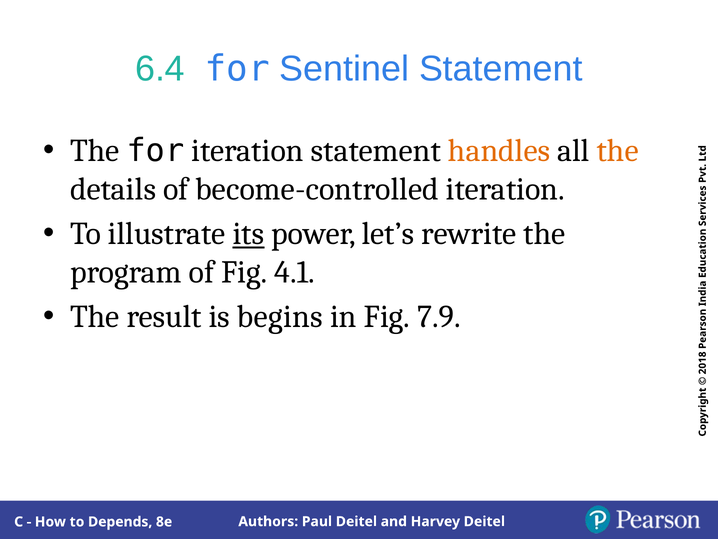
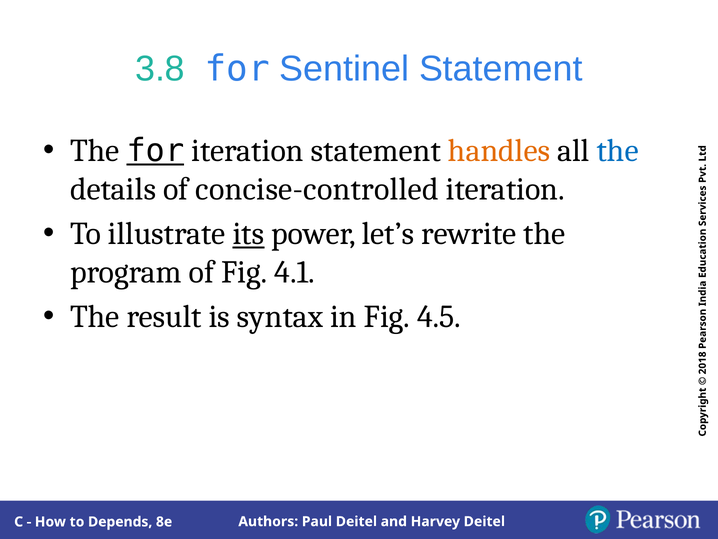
6.4: 6.4 -> 3.8 (160, 69)
for underline: none -> present (155, 151)
the colour: orange -> blue (618, 151)
become-controlled: become-controlled -> concise-controlled (317, 189)
begins: begins -> syntax (280, 317)
7.9: 7.9 -> 4.5 (439, 317)
